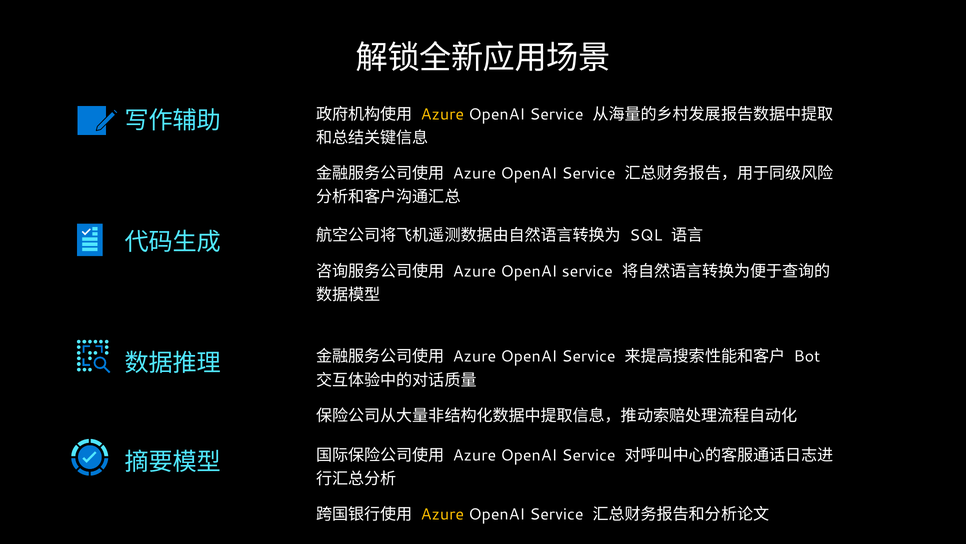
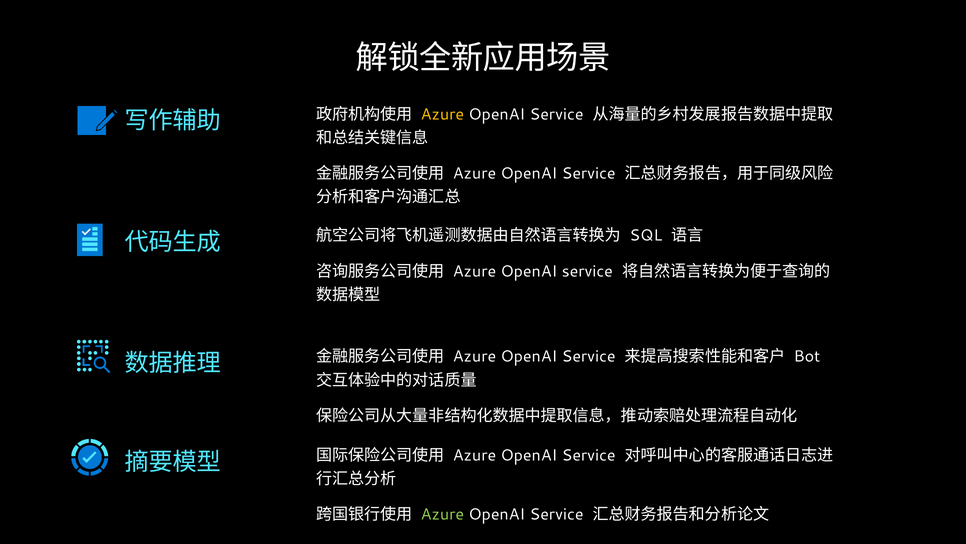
Azure colour: yellow -> light green (442, 514)
